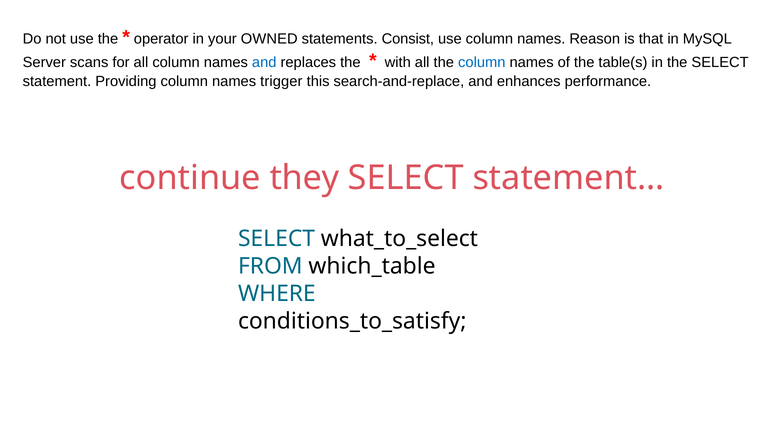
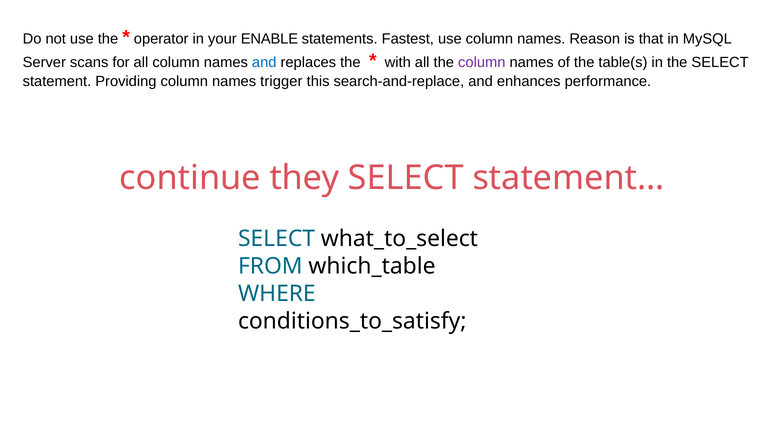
OWNED: OWNED -> ENABLE (269, 39)
Consist: Consist -> Fastest (408, 39)
column colour: blue -> purple (482, 63)
